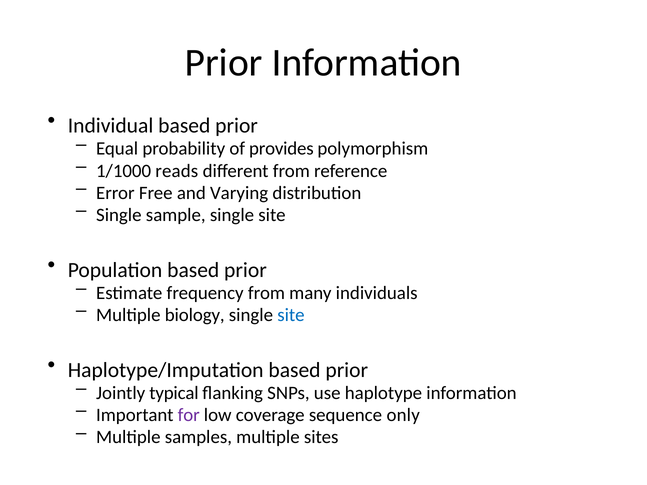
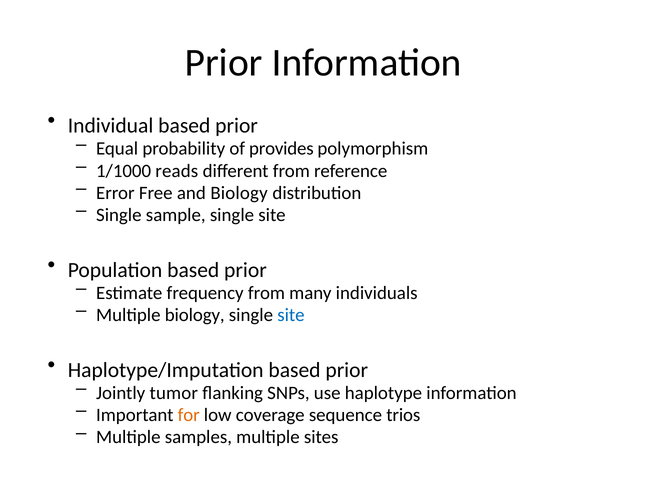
and Varying: Varying -> Biology (239, 193)
typical: typical -> tumor (174, 393)
for colour: purple -> orange (189, 415)
only: only -> trios (403, 415)
